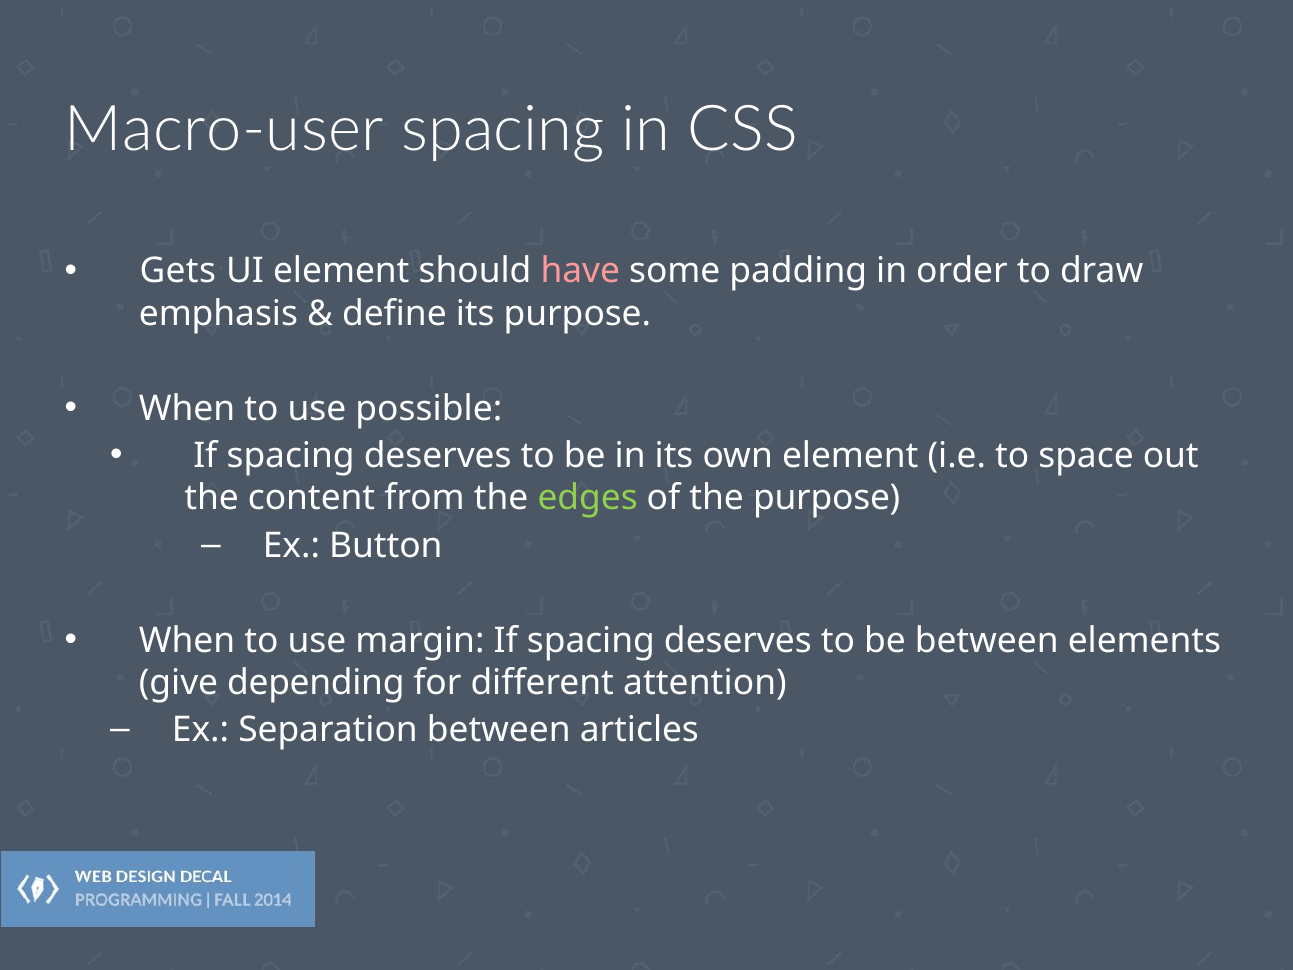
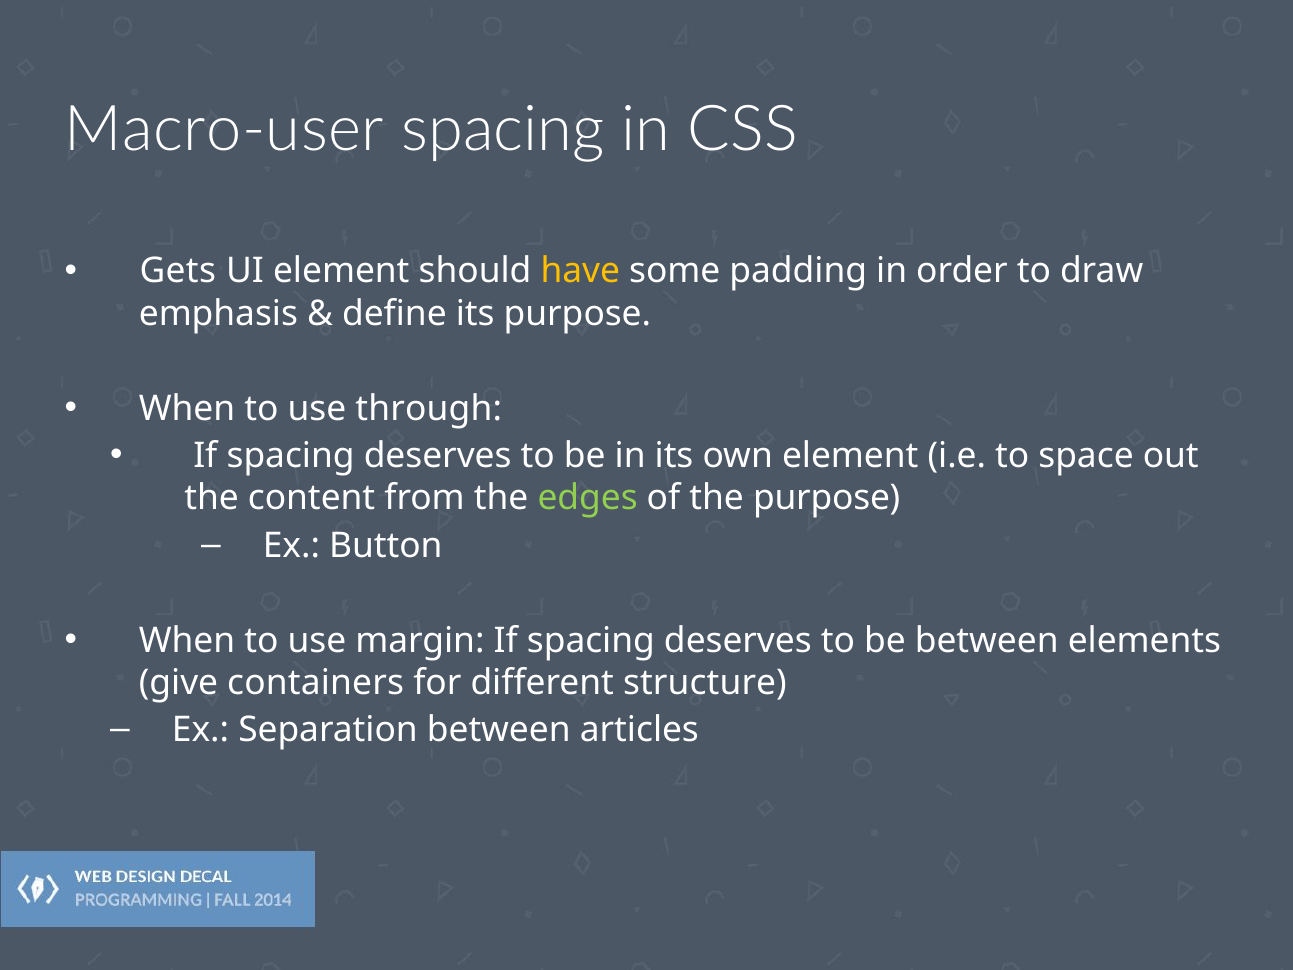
have colour: pink -> yellow (580, 271)
possible: possible -> through (429, 408)
depending: depending -> containers (316, 683)
attention: attention -> structure (705, 683)
